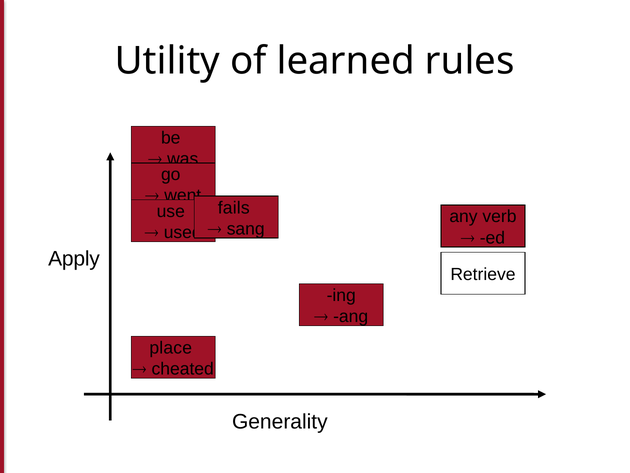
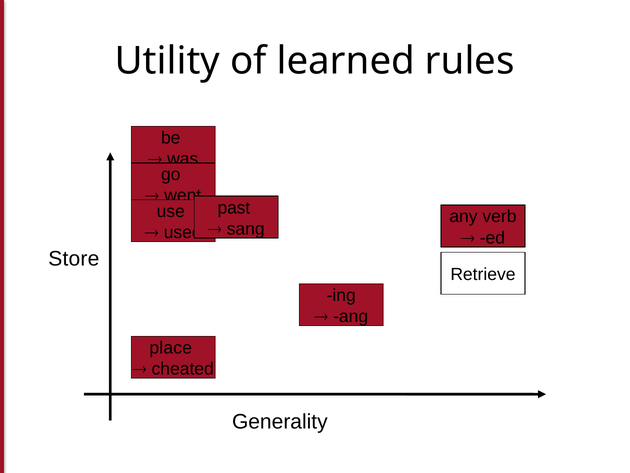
fails: fails -> past (234, 208)
Apply: Apply -> Store (74, 259)
